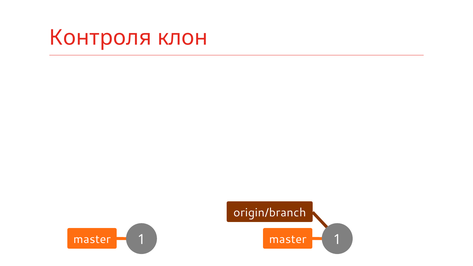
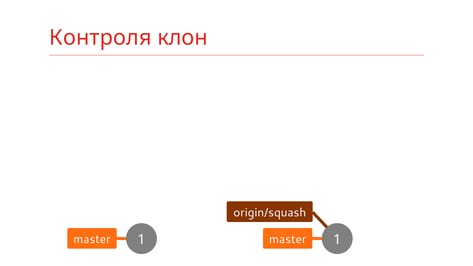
origin/branch: origin/branch -> origin/squash (270, 212)
